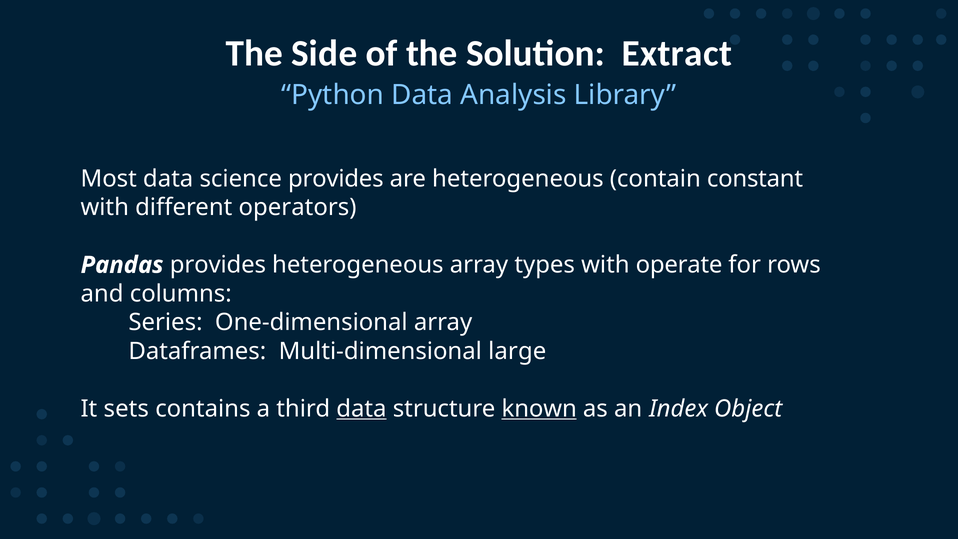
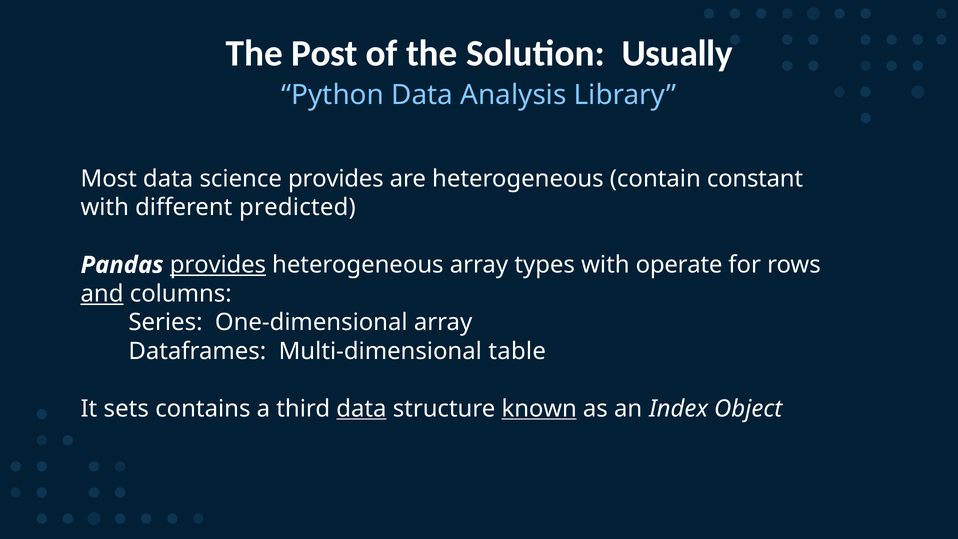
Side: Side -> Post (325, 53)
Extract: Extract -> Usually (677, 53)
operators: operators -> predicted (297, 207)
provides underline: none -> present (218, 265)
and underline: none -> present (102, 294)
large: large -> table (517, 351)
